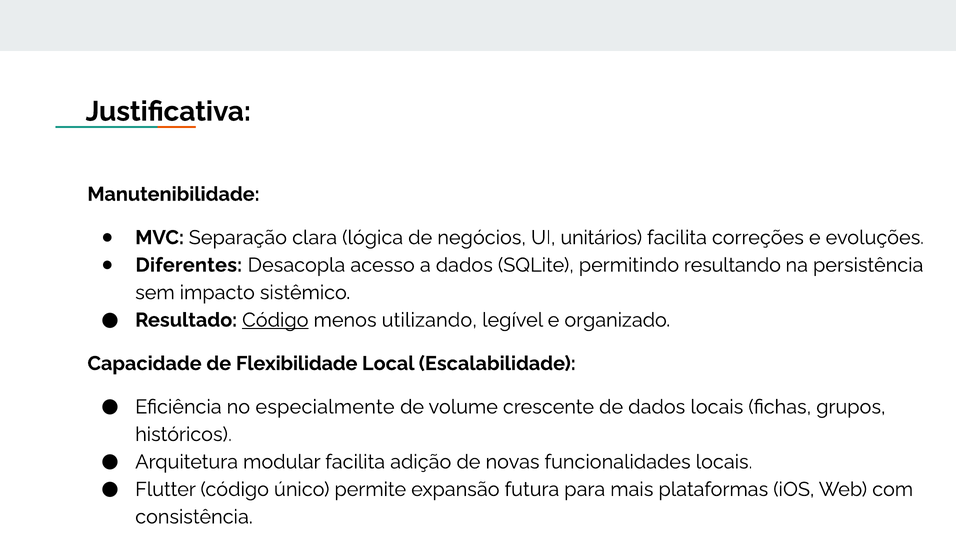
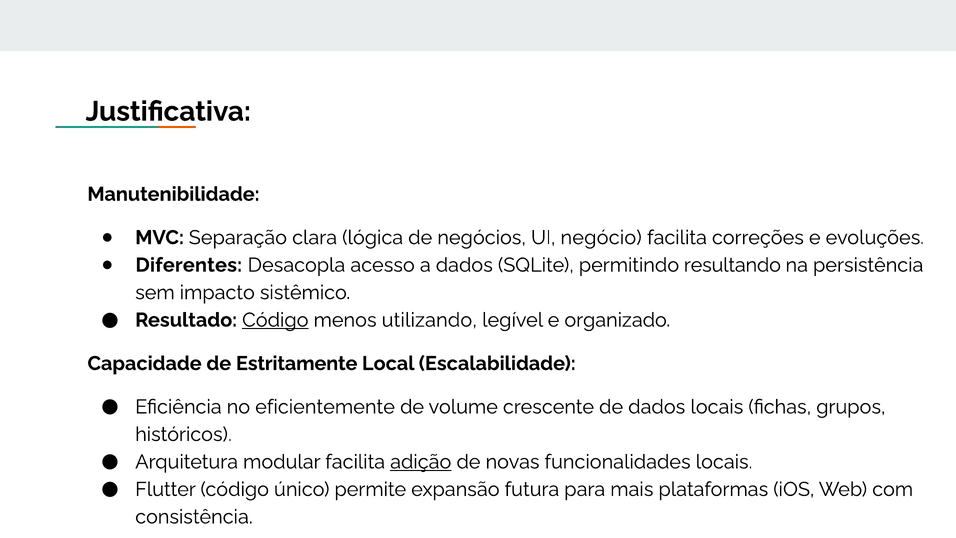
unitários: unitários -> negócio (601, 238)
Flexibilidade: Flexibilidade -> Estritamente (297, 363)
especialmente: especialmente -> eficientemente (325, 407)
adição underline: none -> present (421, 462)
